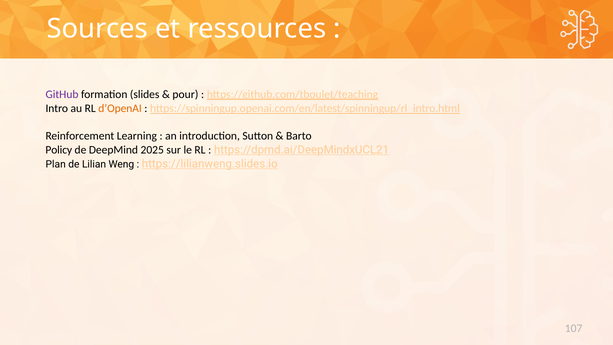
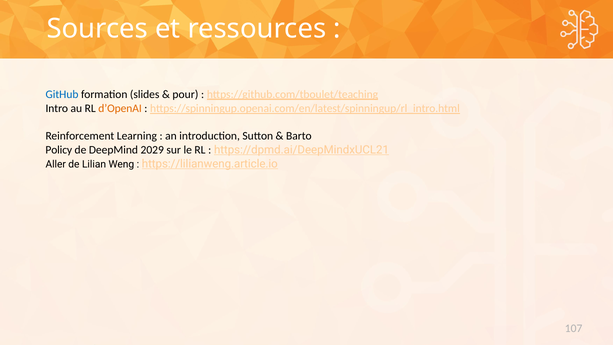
GitHub colour: purple -> blue (62, 94)
2025: 2025 -> 2029 (152, 150)
Plan: Plan -> Aller (56, 164)
https://lilianweng.slides.io: https://lilianweng.slides.io -> https://lilianweng.article.io (210, 164)
